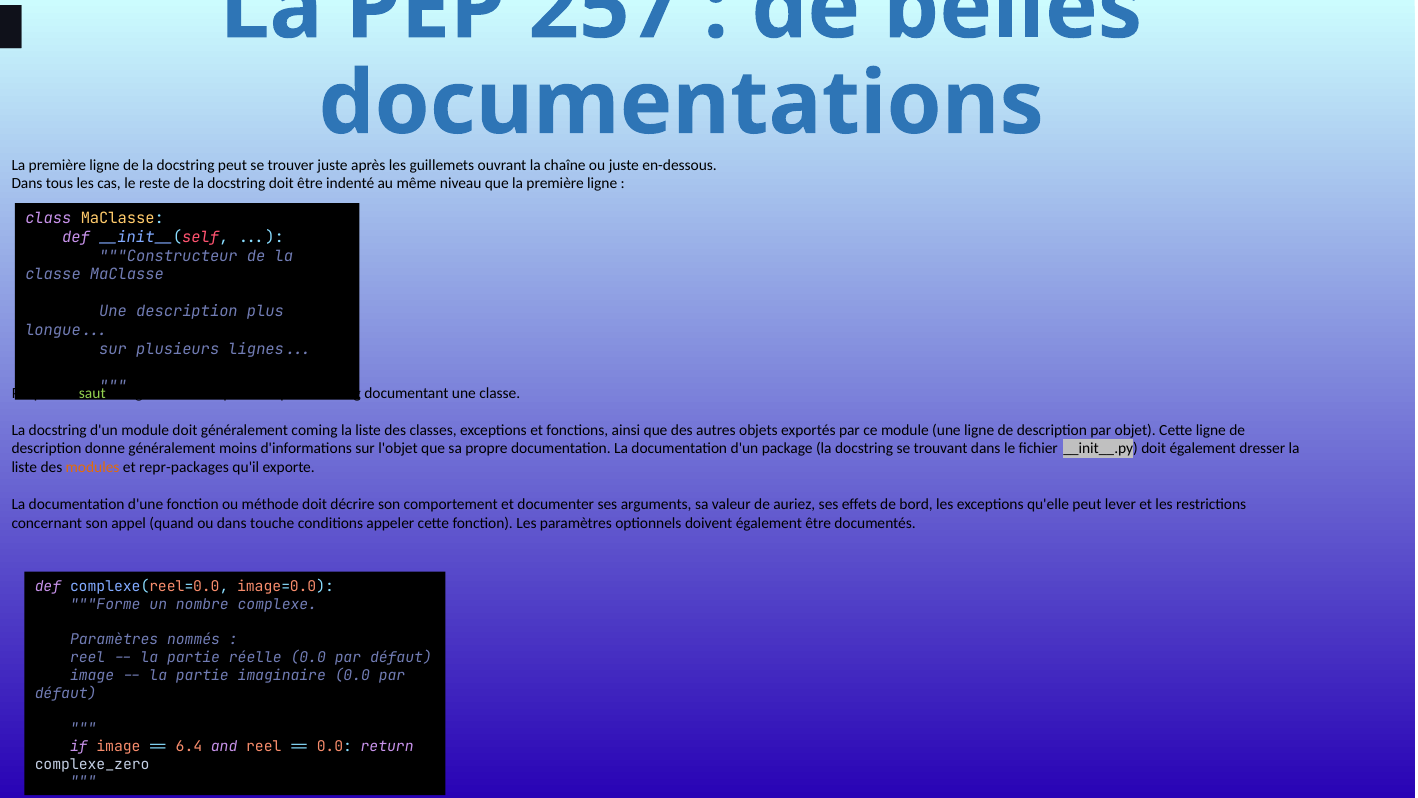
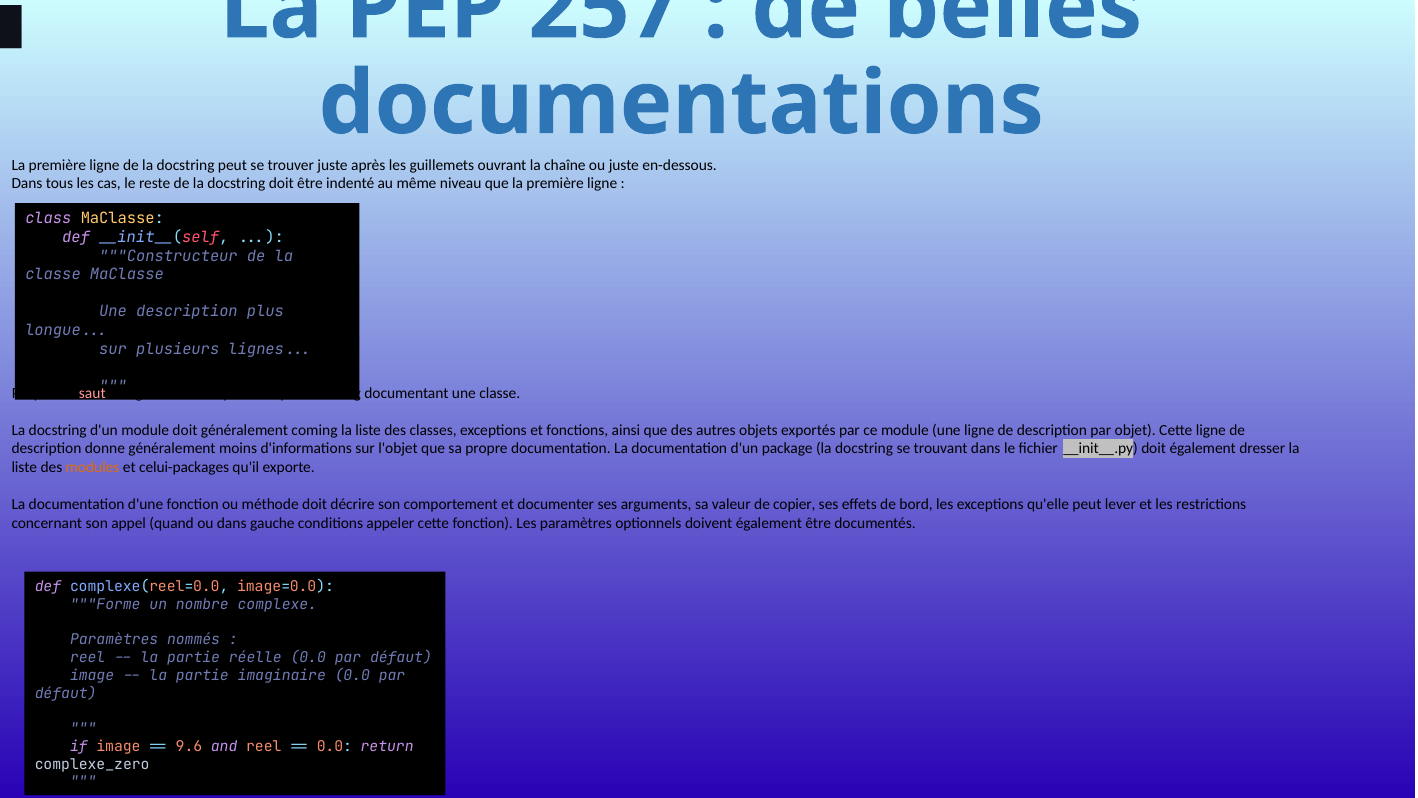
saut colour: light green -> pink (92, 393)
repr-packages: repr-packages -> celui-packages (184, 467)
auriez: auriez -> copier (794, 504)
touche: touche -> gauche (272, 523)
6.4: 6.4 -> 9.6 (189, 746)
